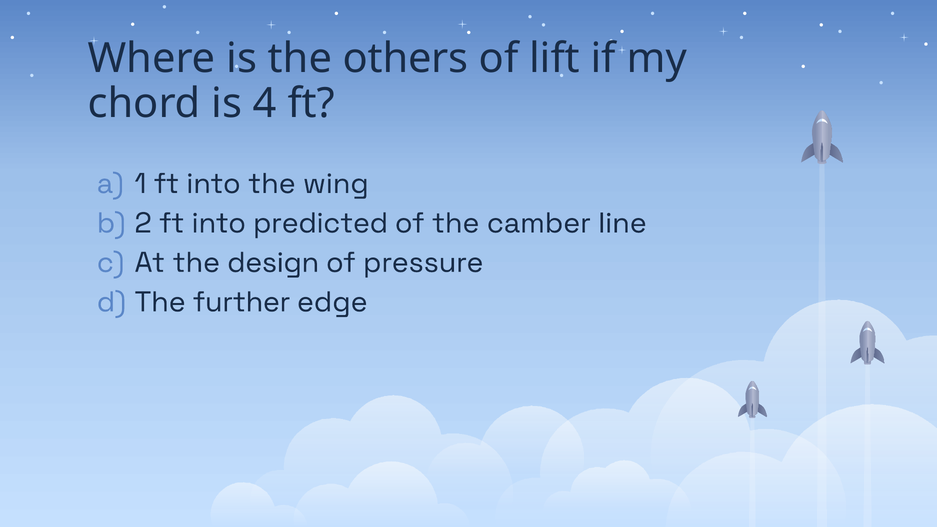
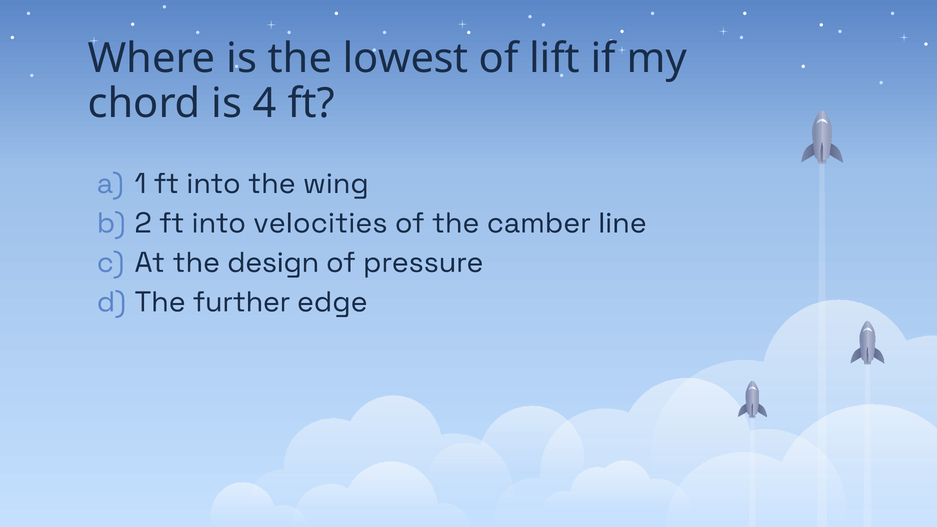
others: others -> lowest (406, 58)
predicted: predicted -> velocities (320, 223)
